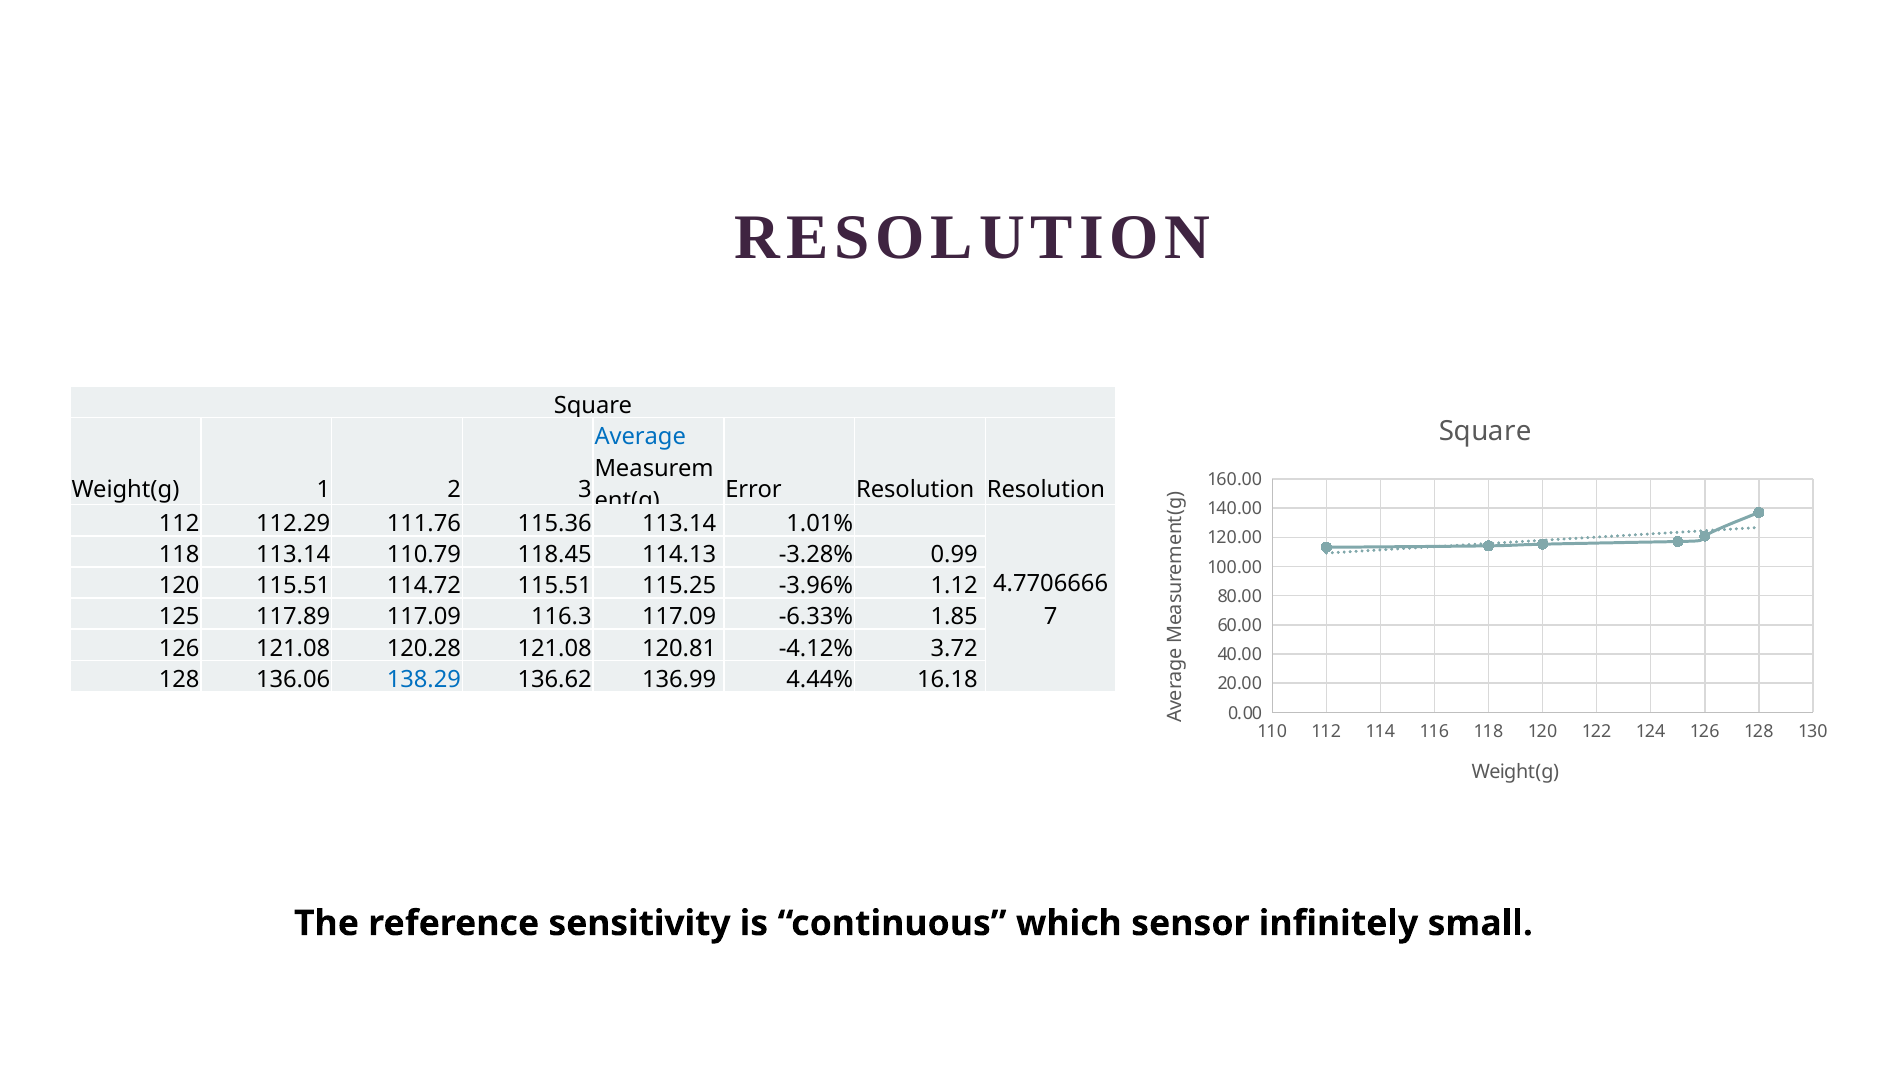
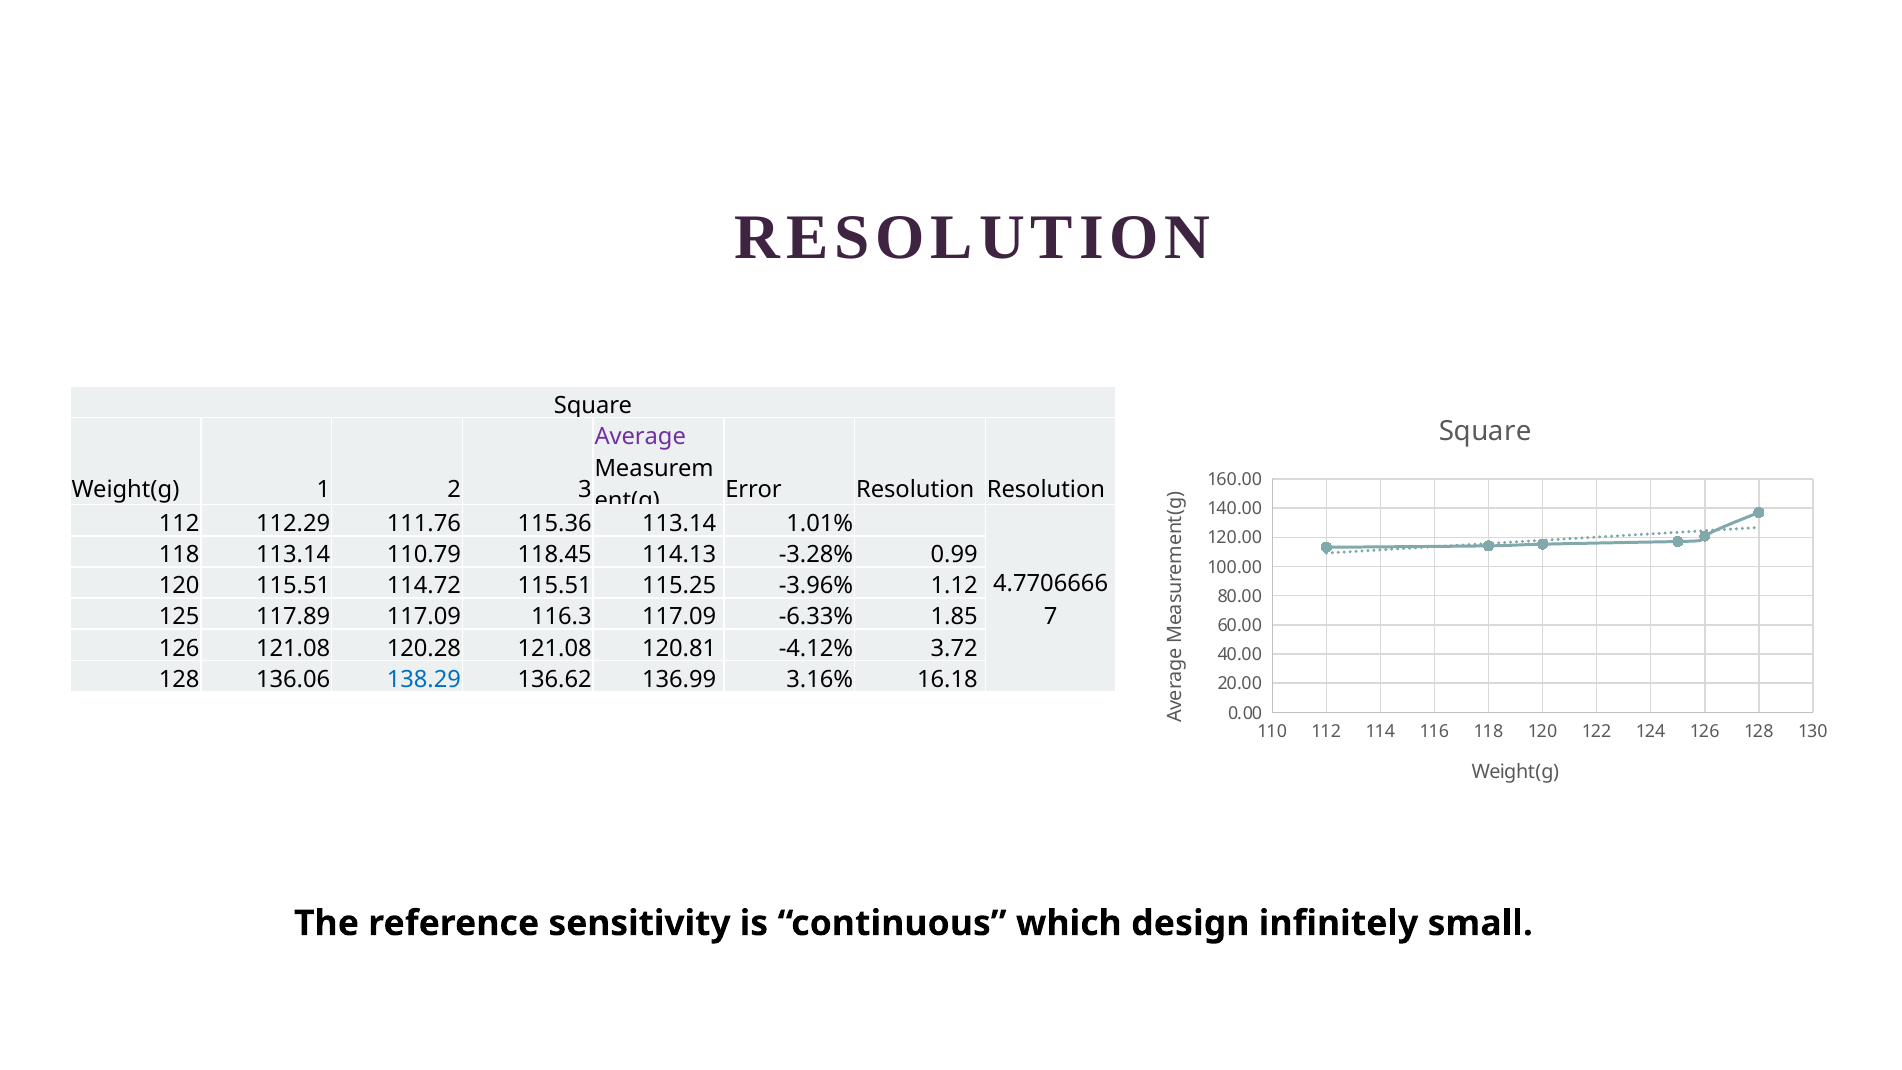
Average colour: blue -> purple (640, 436)
4.44%: 4.44% -> 3.16% (820, 679)
sensor: sensor -> design (1190, 923)
